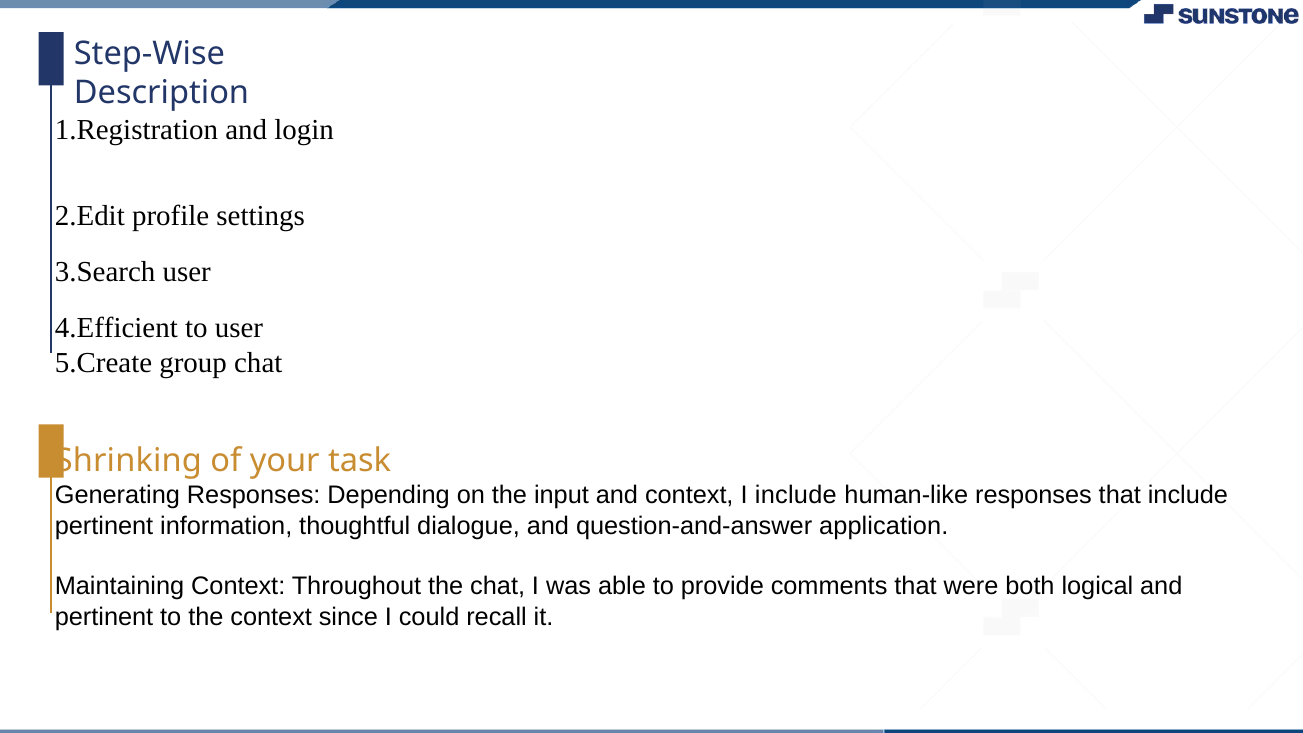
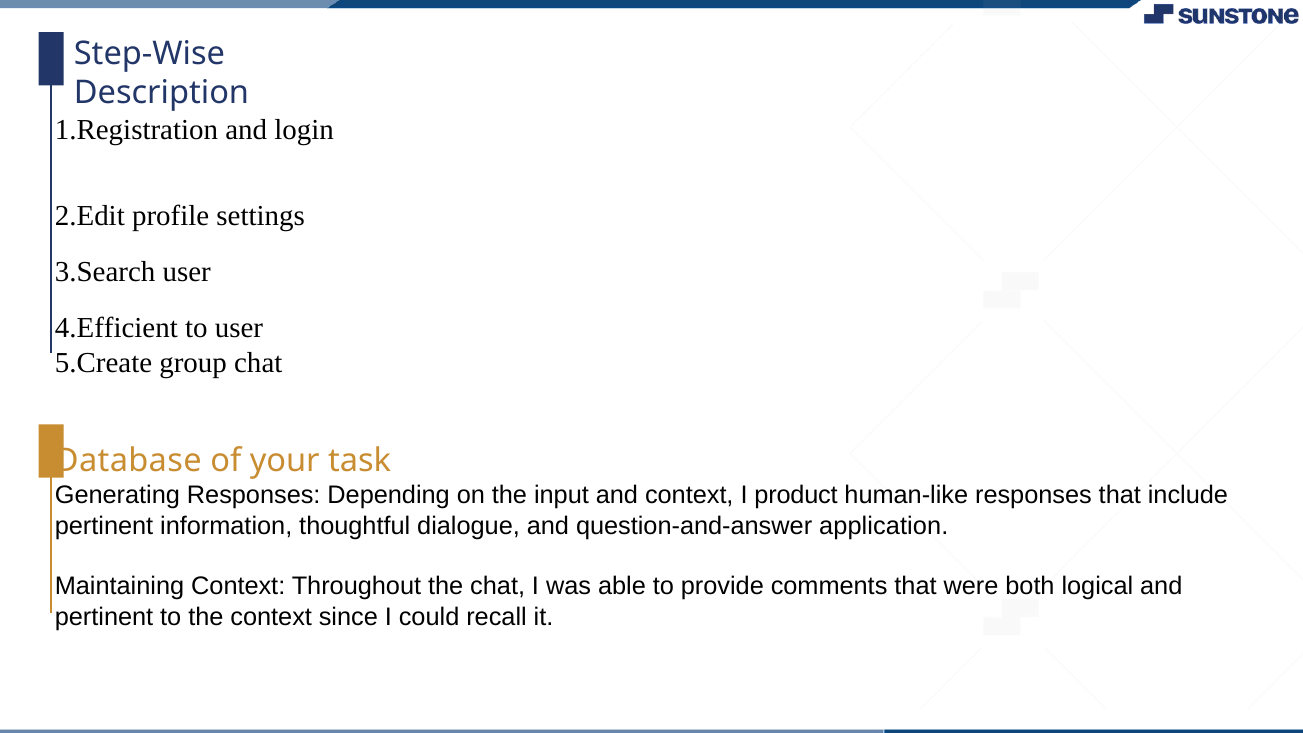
Shrinking: Shrinking -> Database (128, 461)
I include: include -> product (796, 495)
